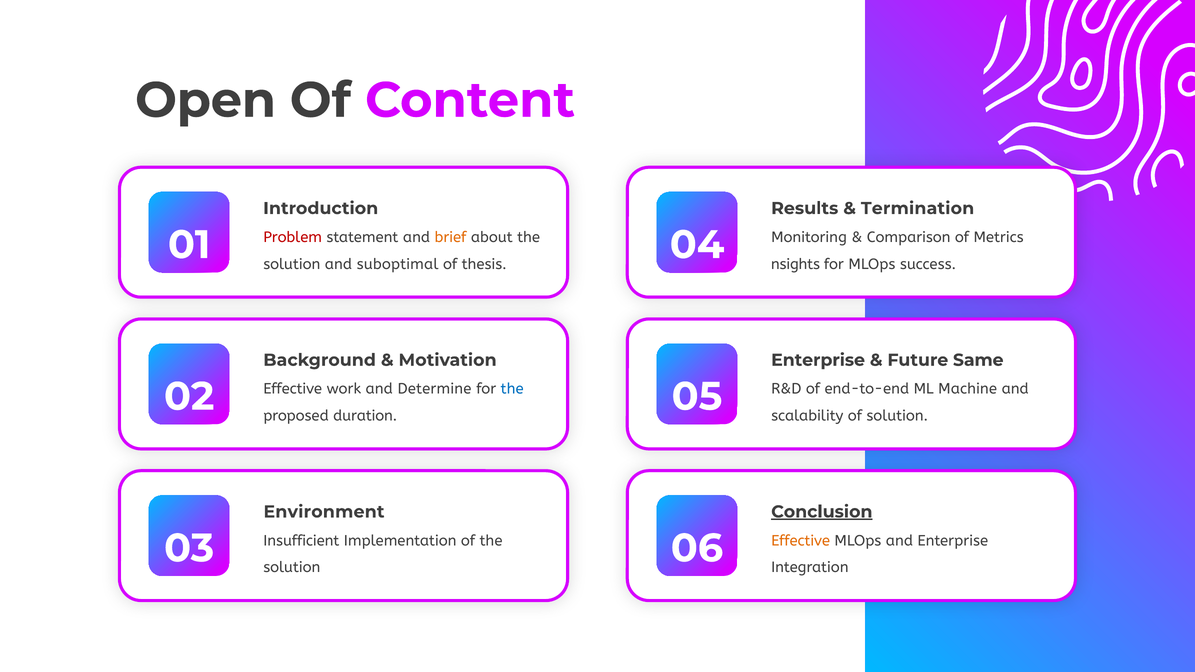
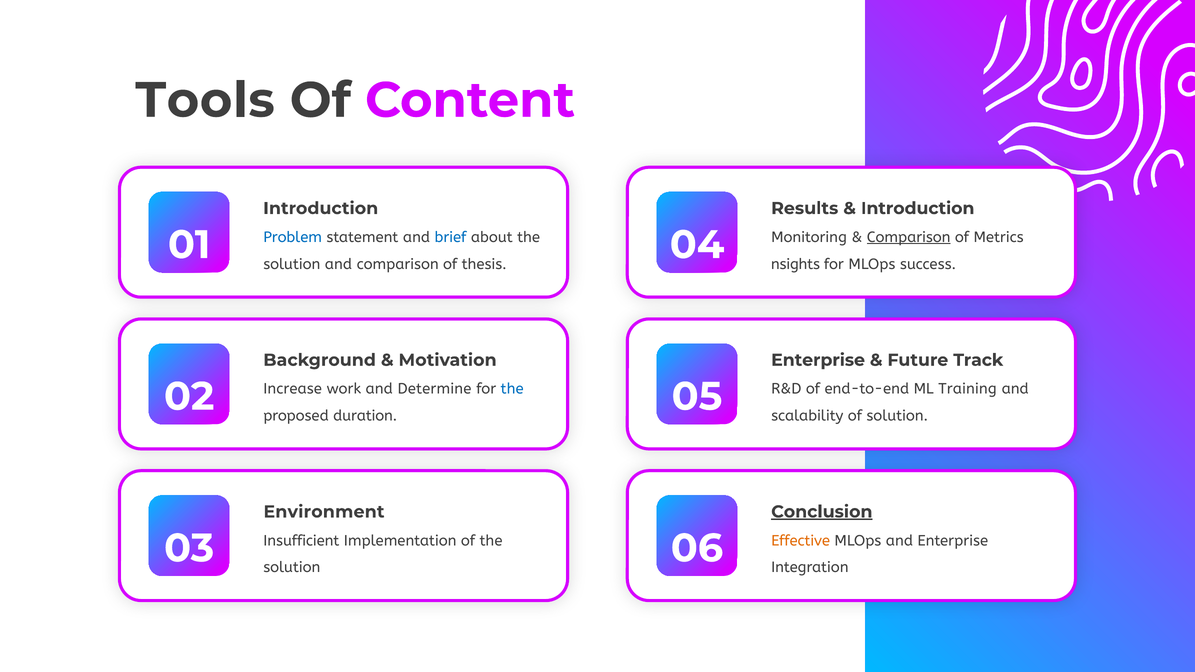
Open: Open -> Tools (205, 100)
Termination: Termination -> Introduction (918, 208)
Problem colour: red -> blue (293, 237)
brief colour: orange -> blue (450, 237)
Comparison underline: none -> present (909, 237)
and suboptimal: suboptimal -> comparison (398, 264)
Same: Same -> Track (978, 360)
Effective: Effective -> Increase (293, 389)
Machine: Machine -> Training (968, 389)
